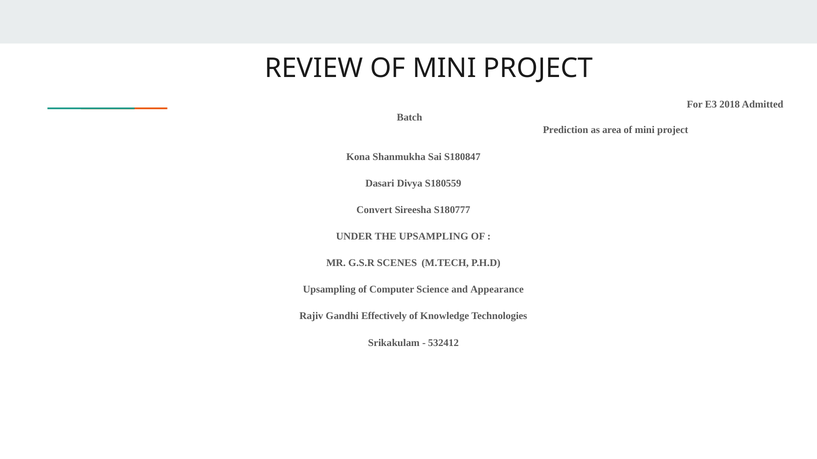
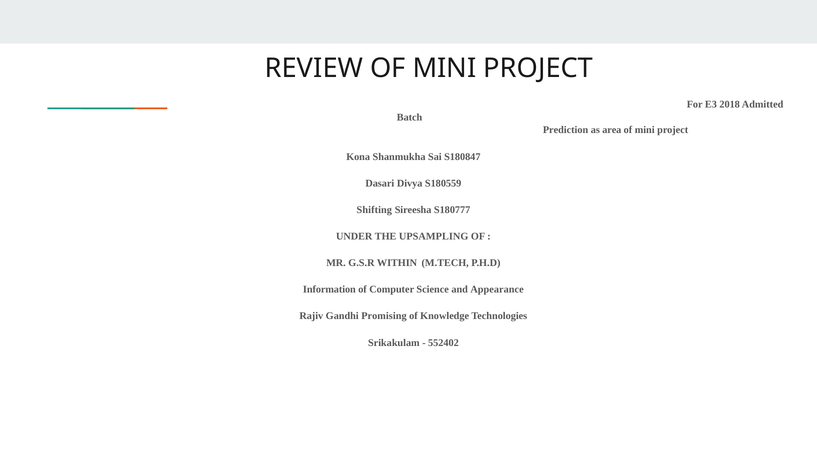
Convert: Convert -> Shifting (374, 210)
SCENES: SCENES -> WITHIN (397, 263)
Upsampling: Upsampling -> Information (329, 290)
Effectively: Effectively -> Promising (384, 316)
532412: 532412 -> 552402 (443, 343)
